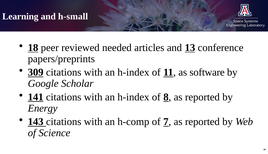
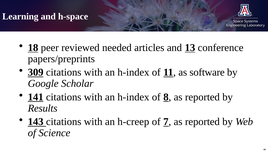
h-small: h-small -> h-space (73, 16)
Energy: Energy -> Results (43, 108)
h-comp: h-comp -> h-creep (133, 122)
